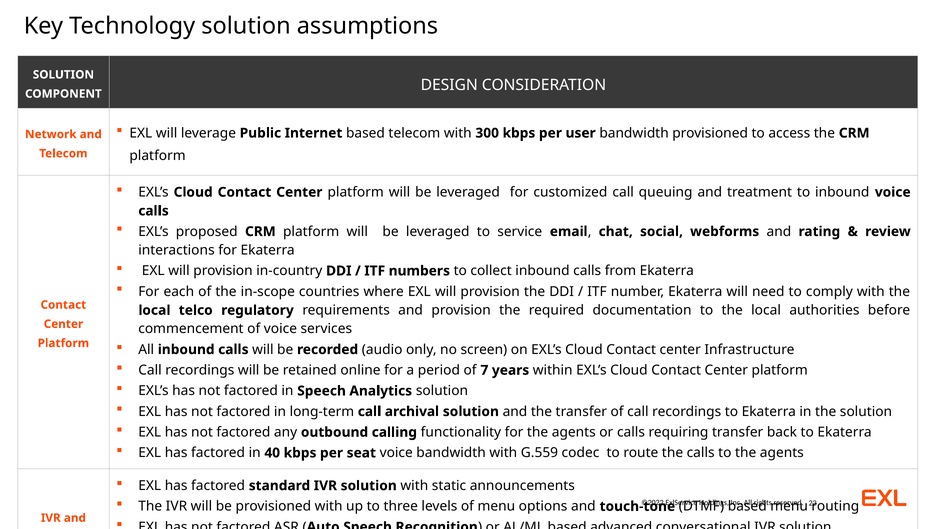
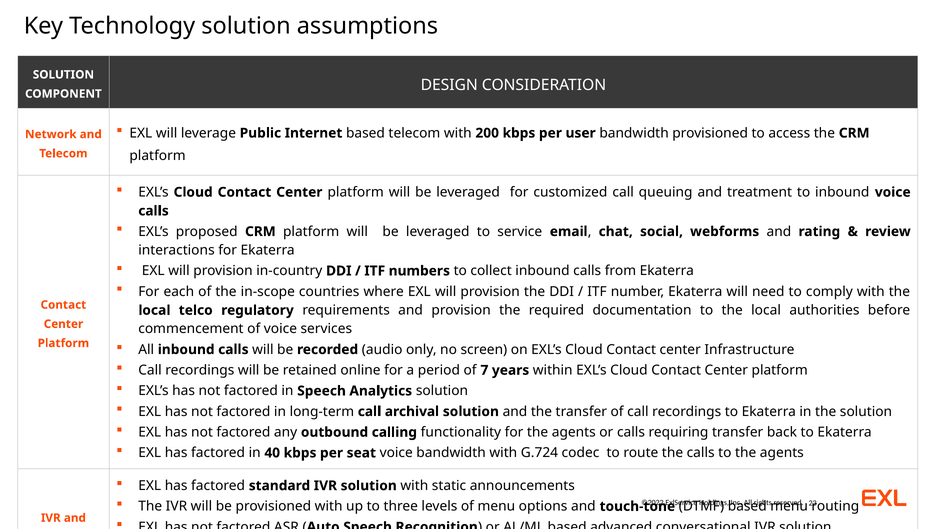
300: 300 -> 200 (487, 133)
G.559: G.559 -> G.724 (539, 453)
